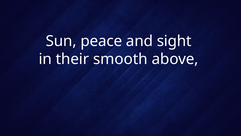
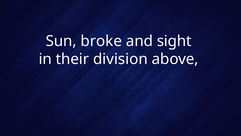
peace: peace -> broke (101, 41)
smooth: smooth -> division (120, 59)
